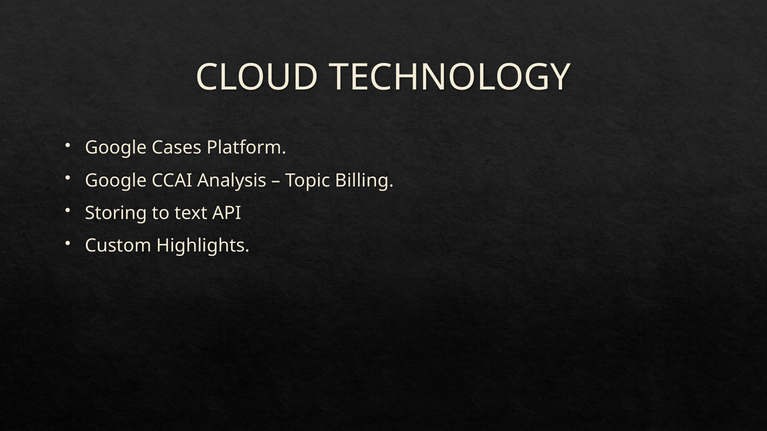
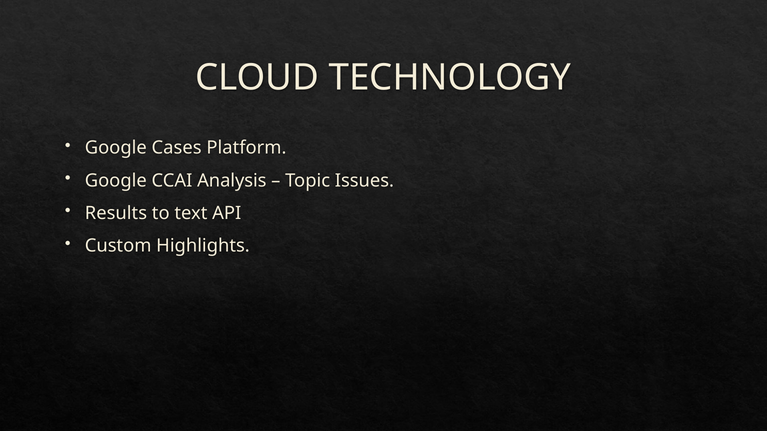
Billing: Billing -> Issues (364, 181)
Storing: Storing -> Results (116, 213)
